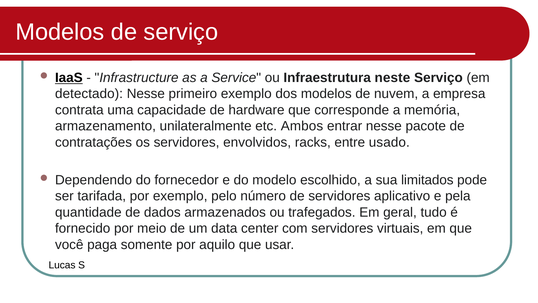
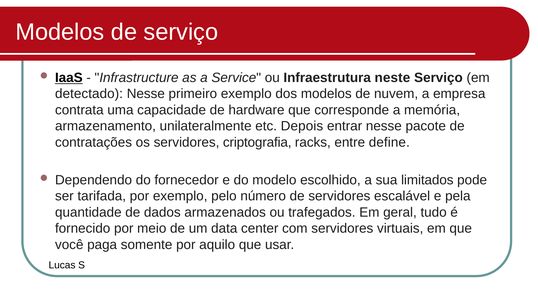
Ambos: Ambos -> Depois (302, 126)
envolvidos: envolvidos -> criptografia (257, 142)
usado: usado -> define (389, 142)
aplicativo: aplicativo -> escalável (402, 196)
